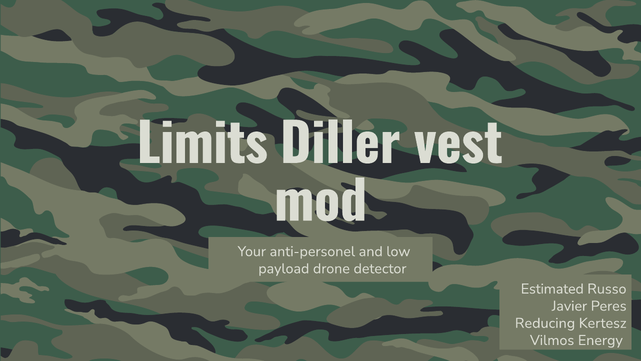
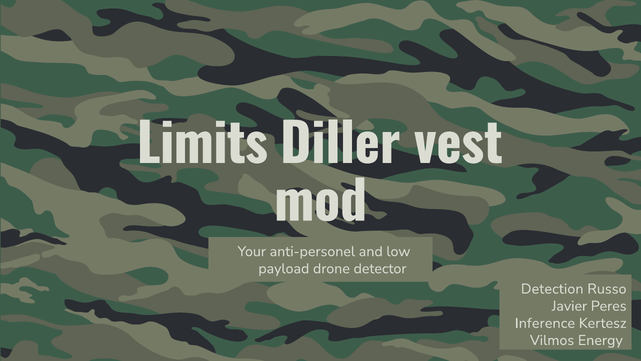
Estimated: Estimated -> Detection (552, 289)
Reducing: Reducing -> Inference (545, 323)
